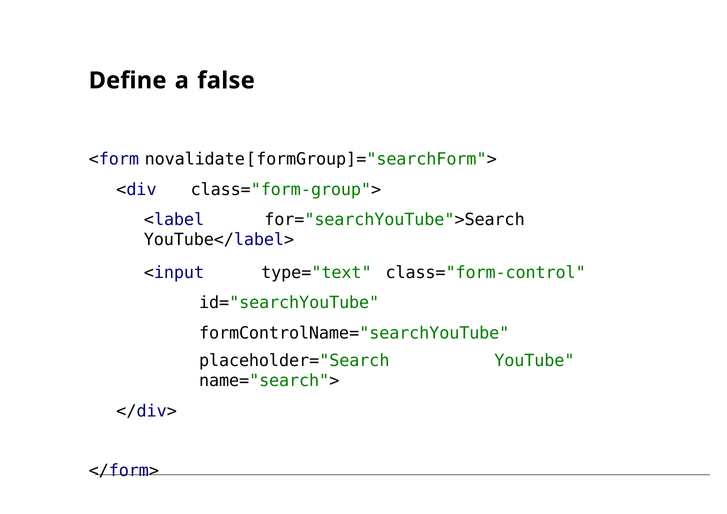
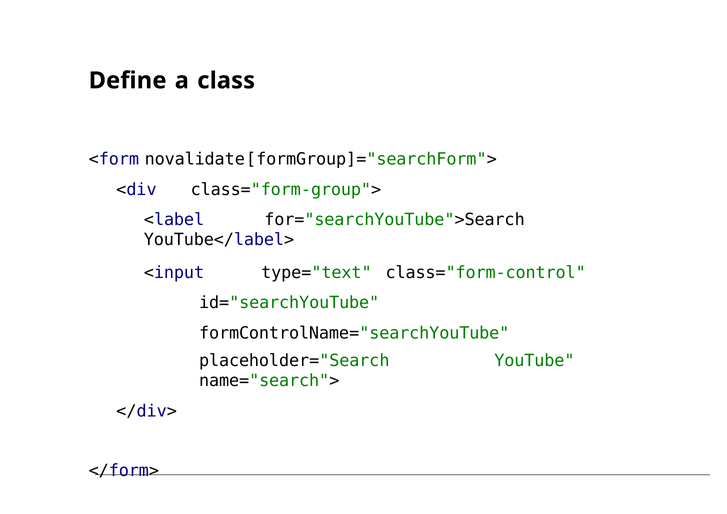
false: false -> class (226, 81)
